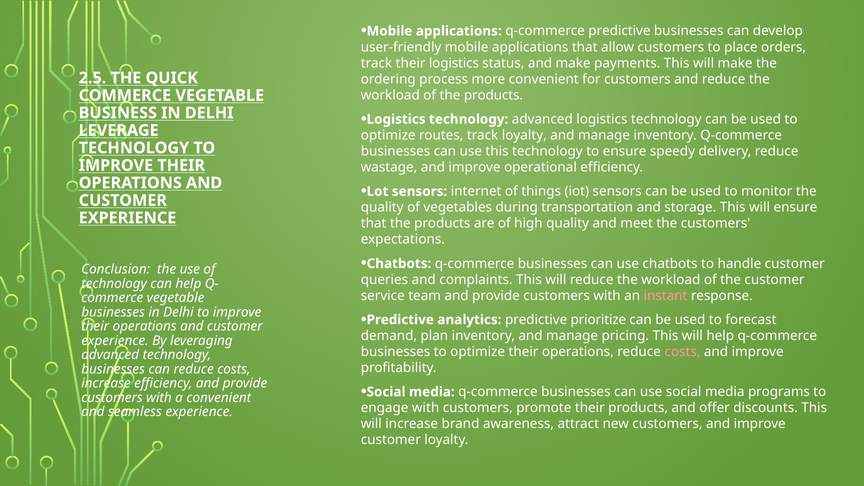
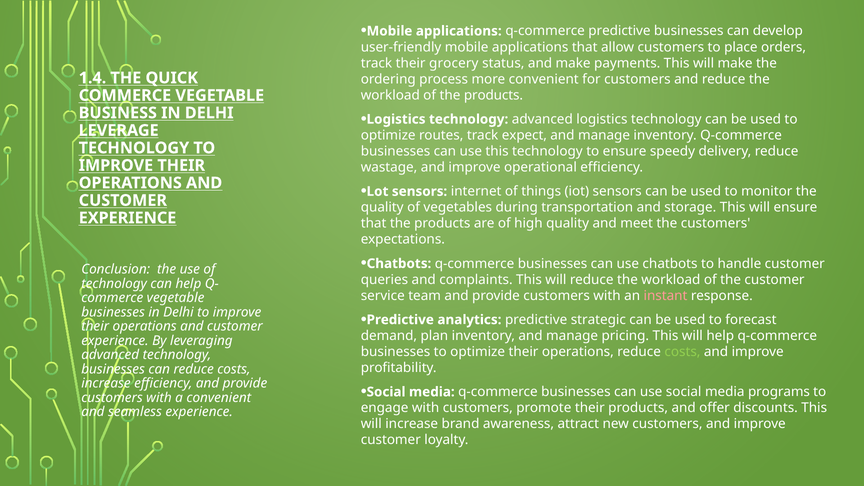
their logistics: logistics -> grocery (454, 63)
2.5: 2.5 -> 1.4 (92, 78)
track loyalty: loyalty -> expect (524, 135)
prioritize: prioritize -> strategic (598, 320)
costs colour: pink -> light green (682, 352)
